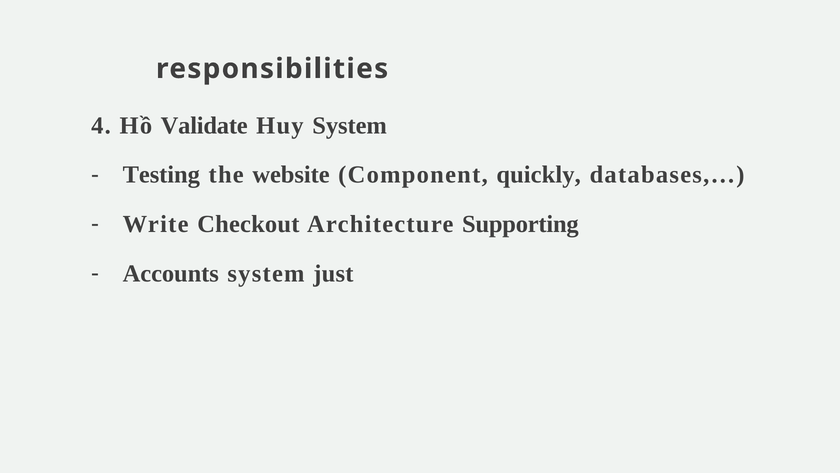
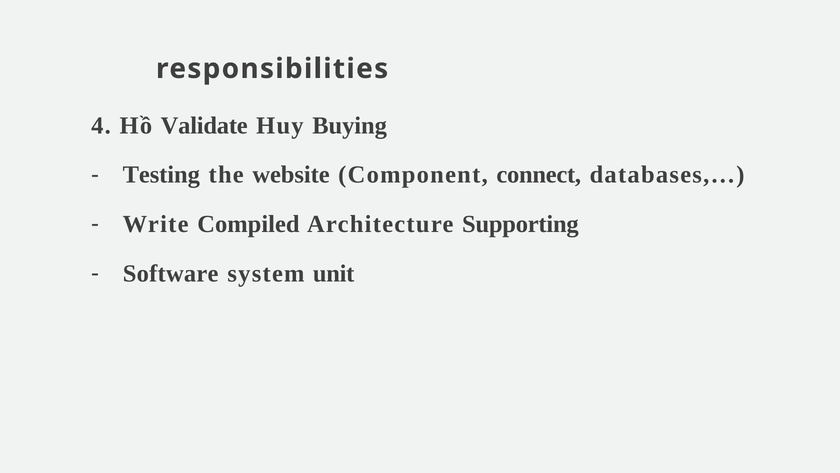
Huy System: System -> Buying (350, 126)
quickly: quickly -> connect (539, 175)
Checkout: Checkout -> Compiled (248, 224)
Accounts: Accounts -> Software (171, 273)
just: just -> unit (334, 273)
